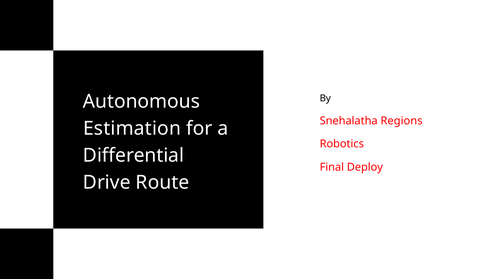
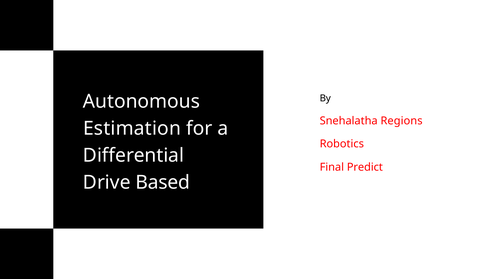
Deploy: Deploy -> Predict (365, 167)
Route: Route -> Based (163, 182)
